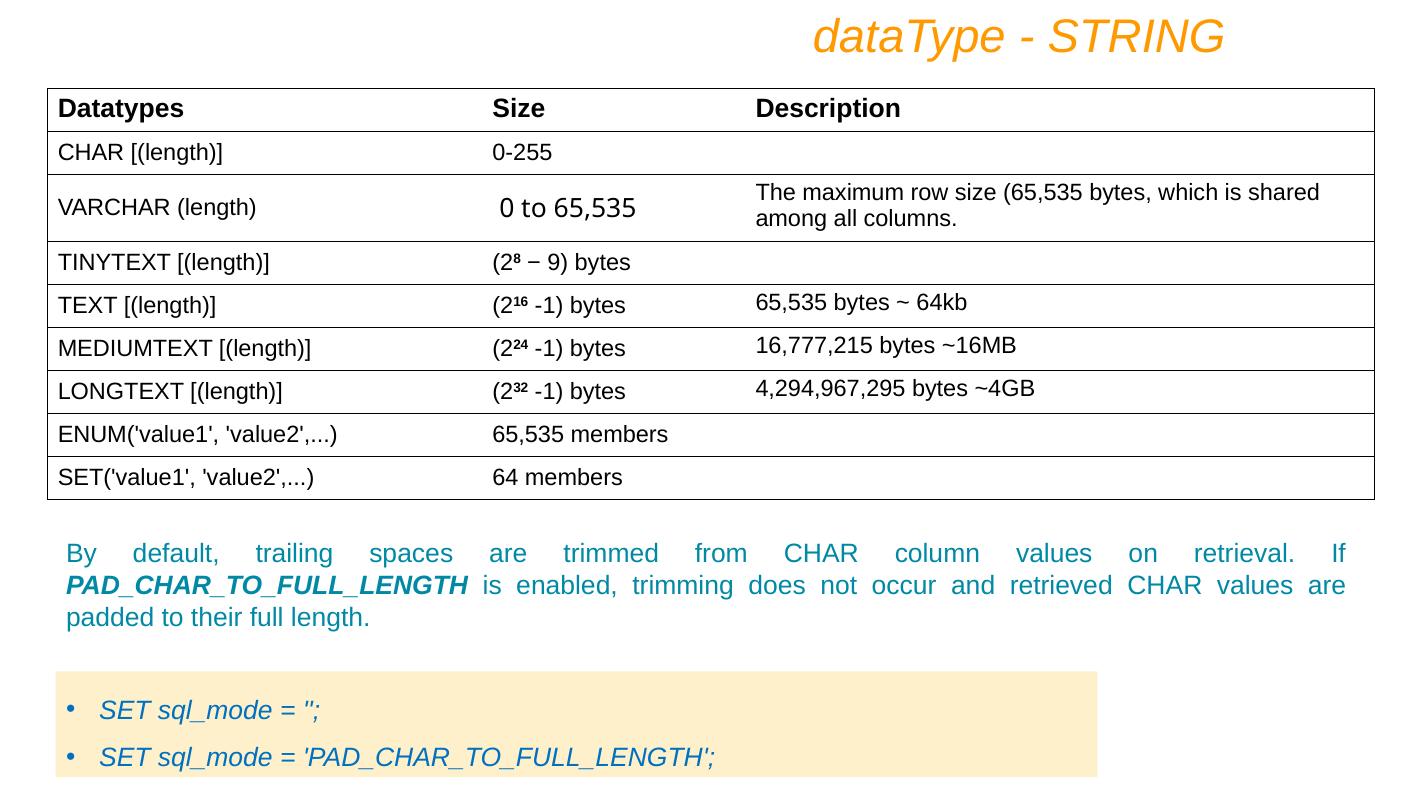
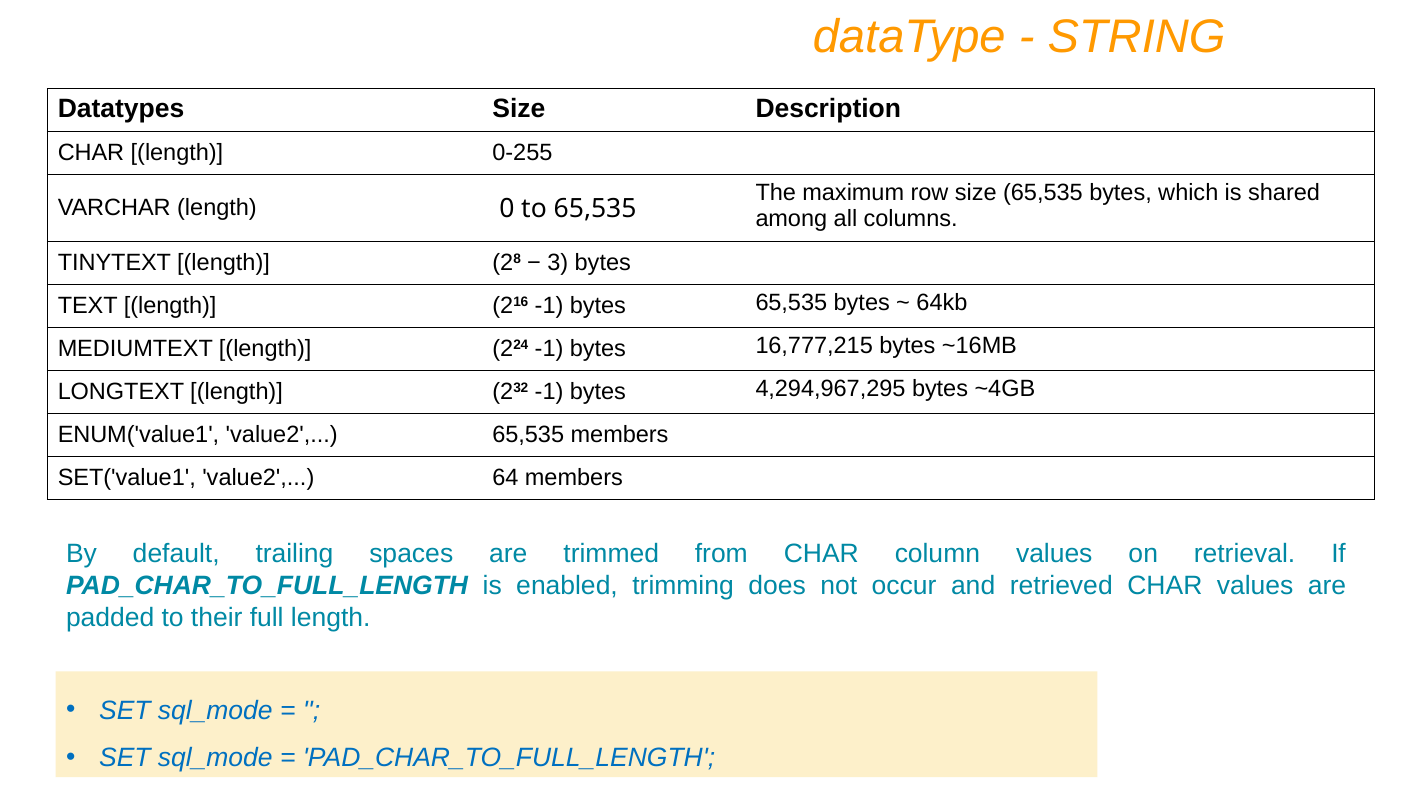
9: 9 -> 3 (558, 263)
